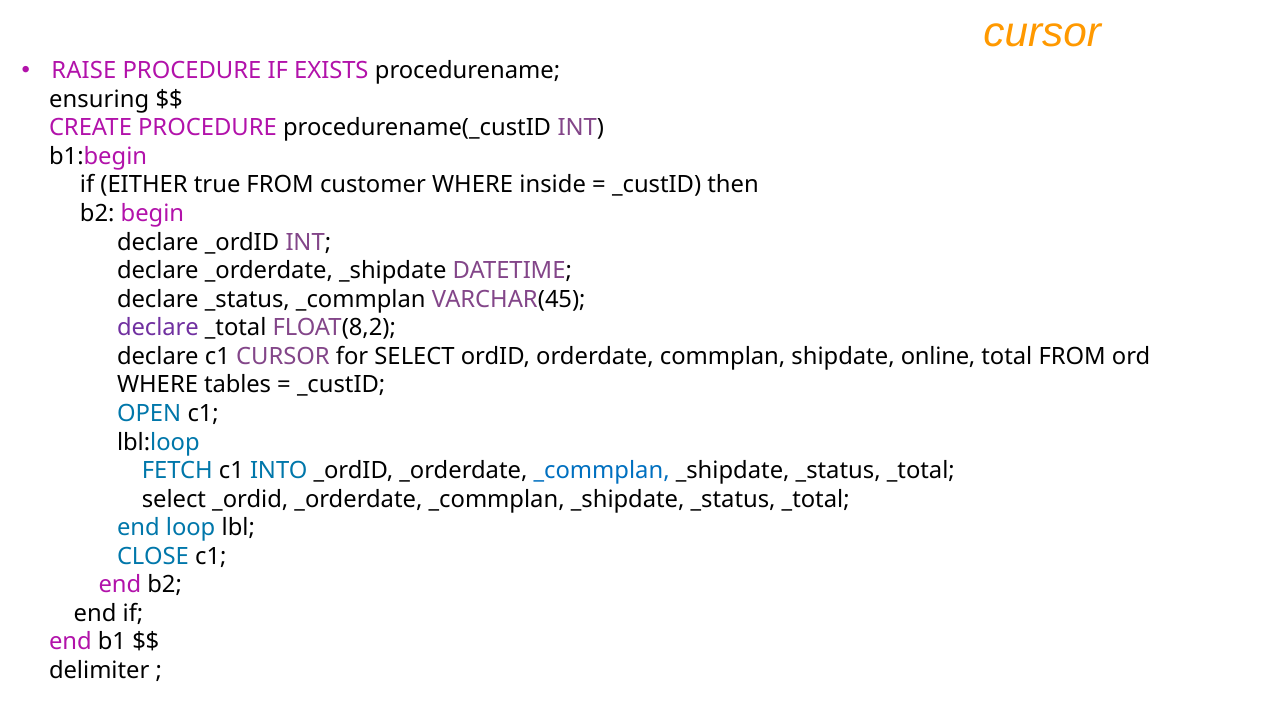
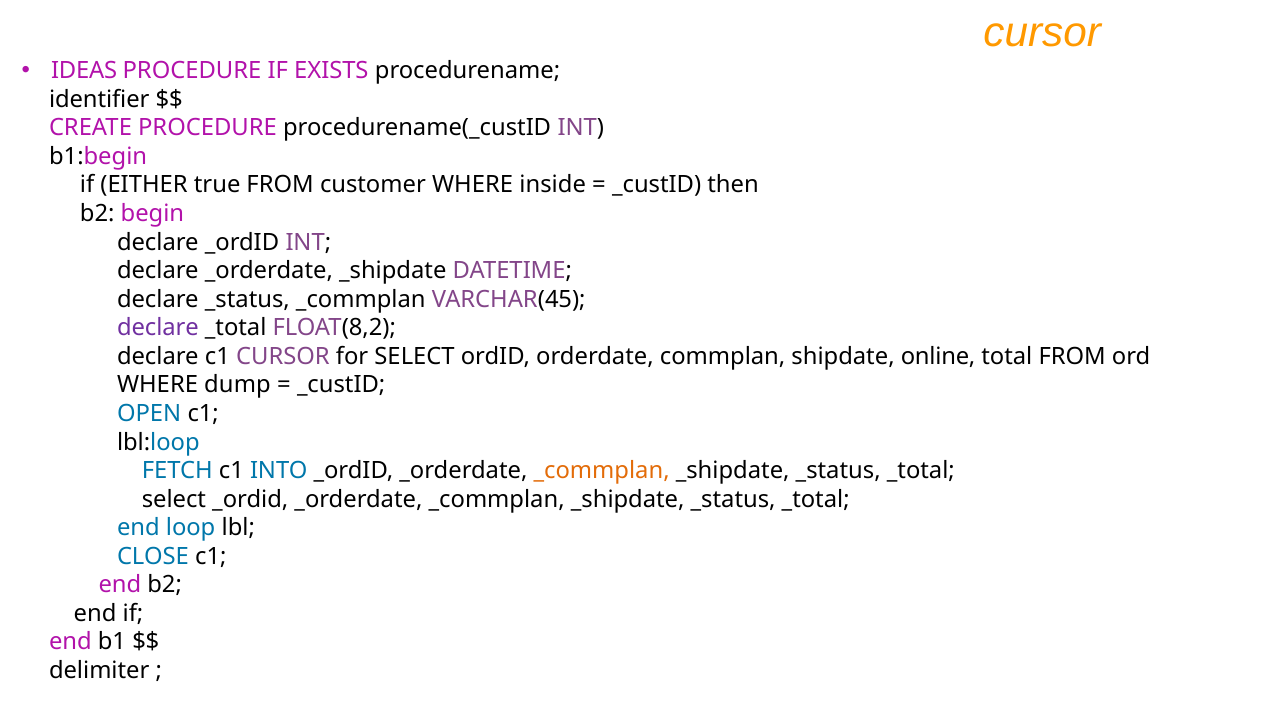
RAISE: RAISE -> IDEAS (84, 71)
ensuring: ensuring -> identifier (99, 99)
tables: tables -> dump (237, 385)
_commplan colour: blue -> orange (602, 471)
